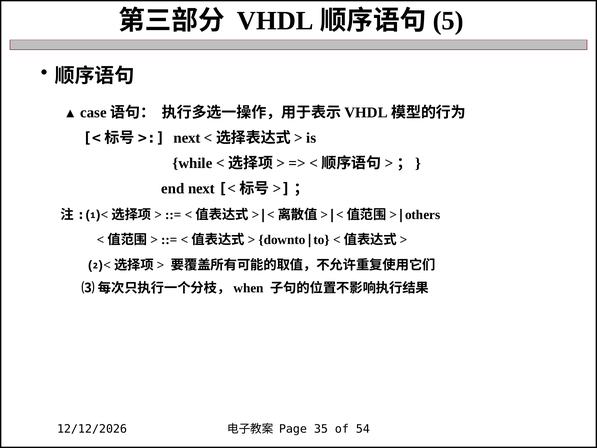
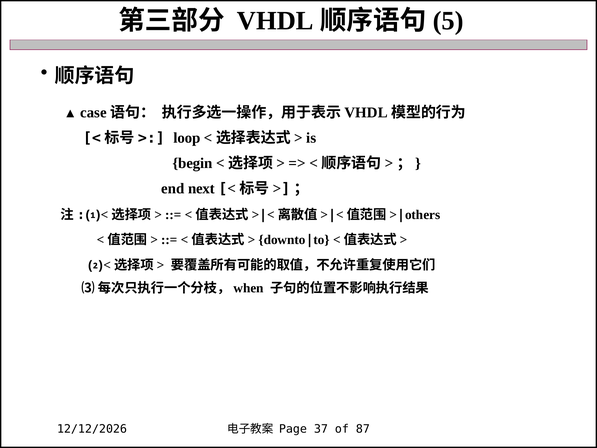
next: next -> loop (187, 138)
while: while -> begin (193, 163)
35: 35 -> 37 (321, 429)
54: 54 -> 87 (363, 429)
